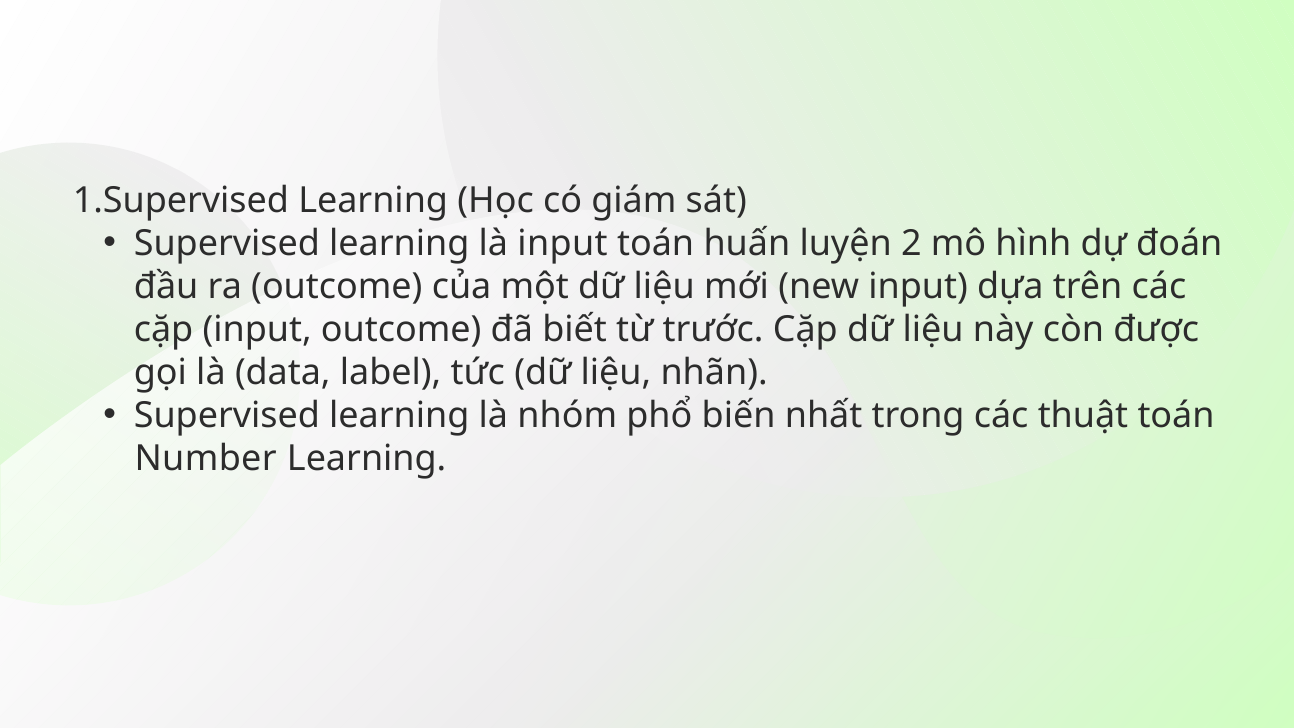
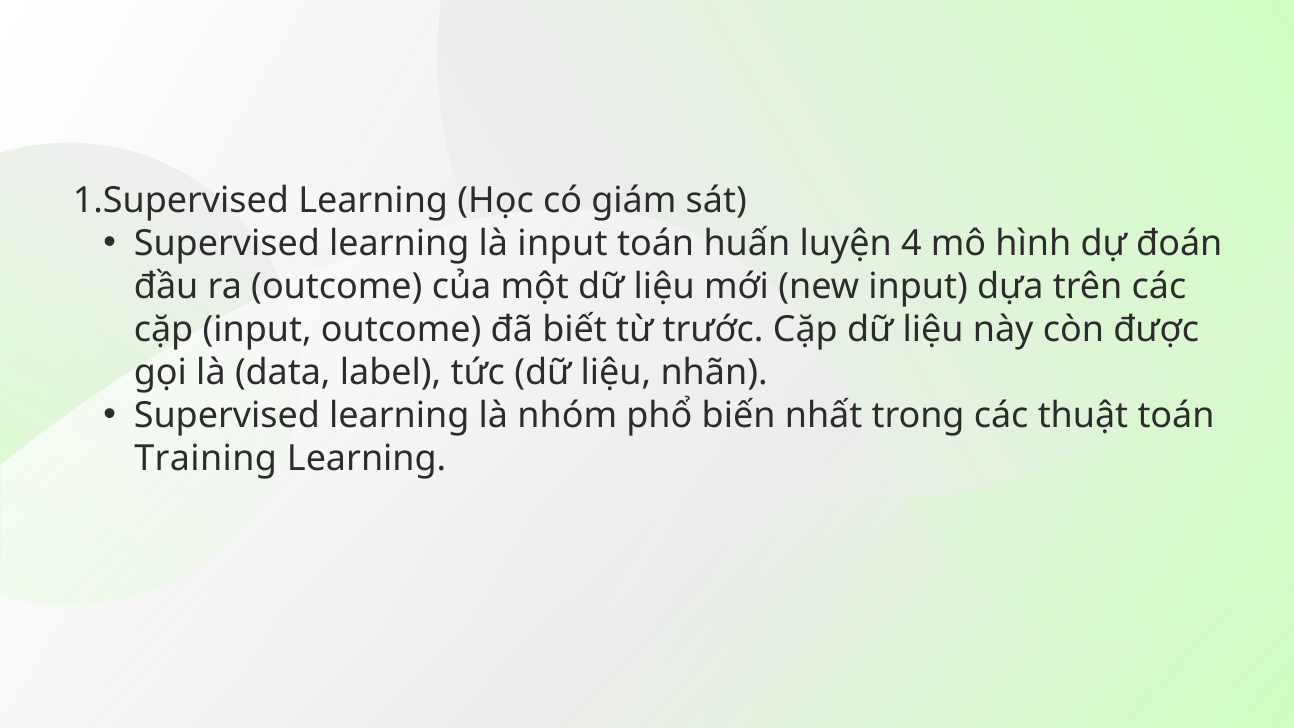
2: 2 -> 4 (911, 243)
Number: Number -> Training (206, 459)
